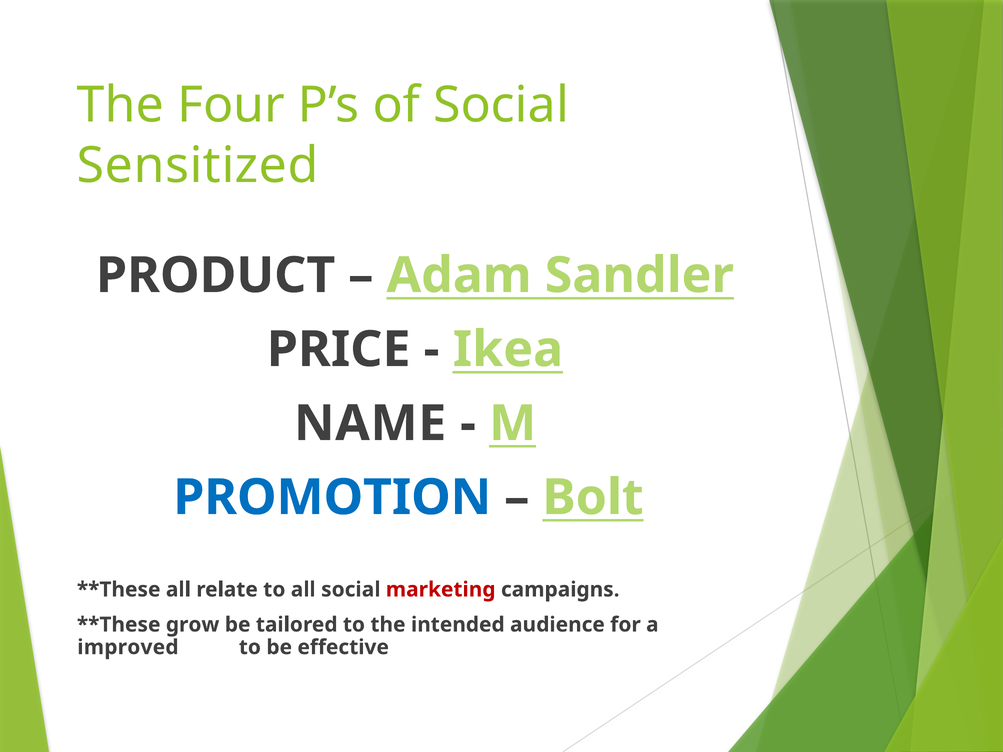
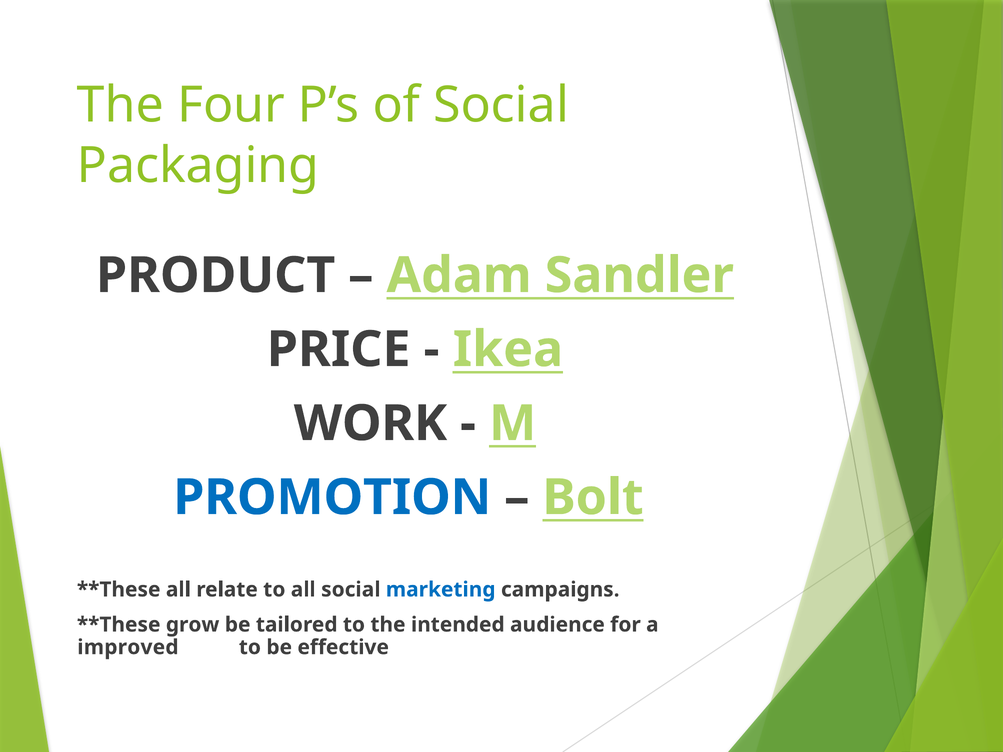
Sensitized: Sensitized -> Packaging (198, 166)
NAME: NAME -> WORK (370, 424)
marketing colour: red -> blue (441, 590)
